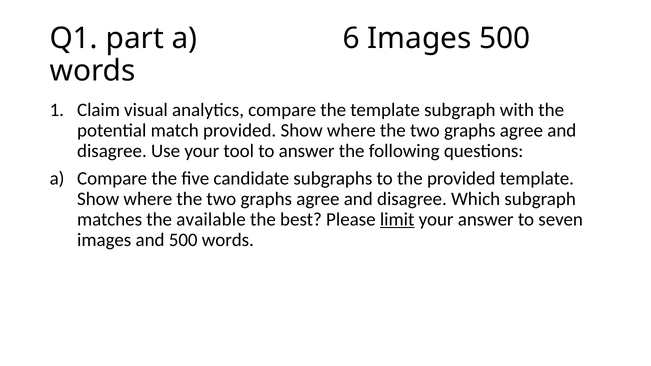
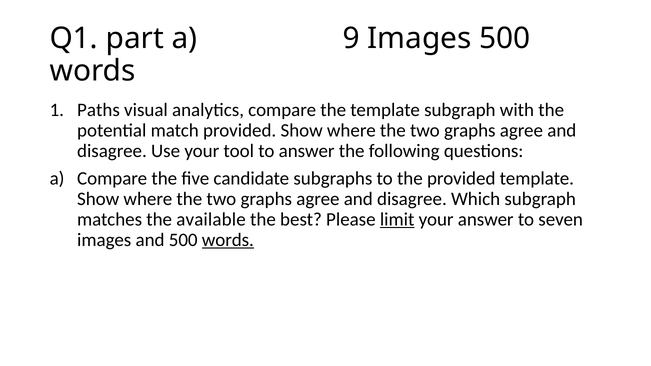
6: 6 -> 9 (351, 39)
Claim: Claim -> Paths (98, 110)
words underline: none -> present (228, 240)
